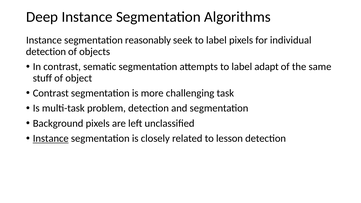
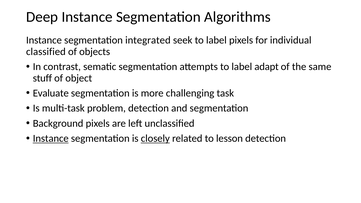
reasonably: reasonably -> integrated (148, 40)
detection: detection -> classified (46, 52)
Contrast: Contrast -> Evaluate (51, 93)
closely underline: none -> present (155, 139)
